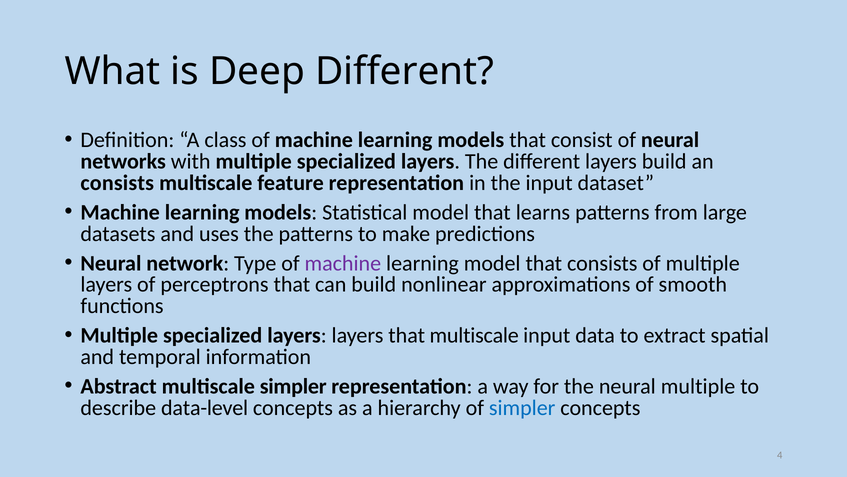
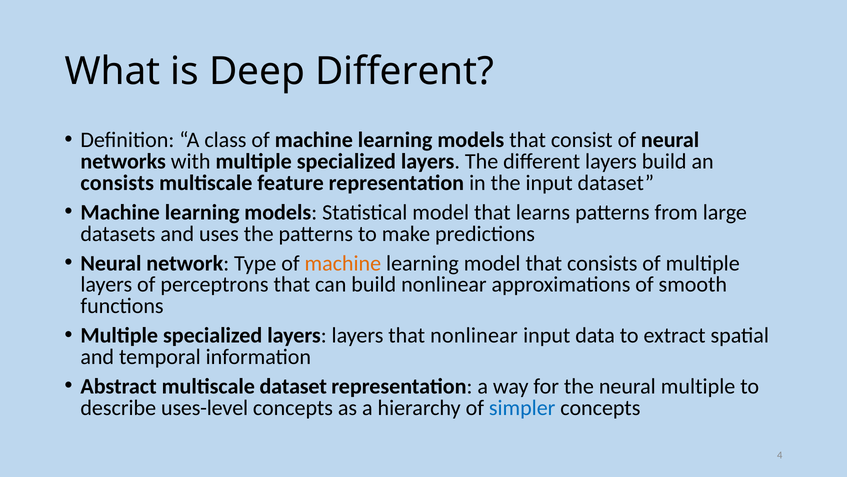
machine colour: purple -> orange (343, 263)
that multiscale: multiscale -> nonlinear (474, 335)
multiscale simpler: simpler -> dataset (293, 386)
data-level: data-level -> uses-level (205, 407)
